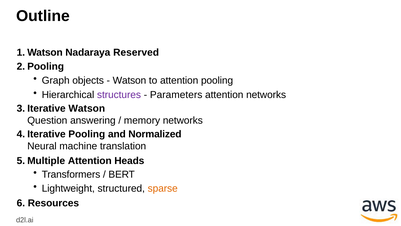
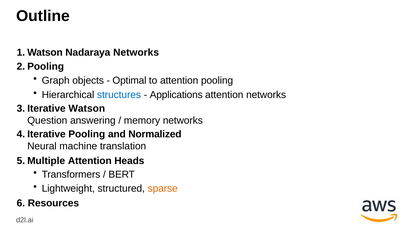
Nadaraya Reserved: Reserved -> Networks (136, 52)
Watson: Watson -> Optimal (129, 80)
structures colour: purple -> blue (119, 95)
Parameters: Parameters -> Applications (176, 95)
